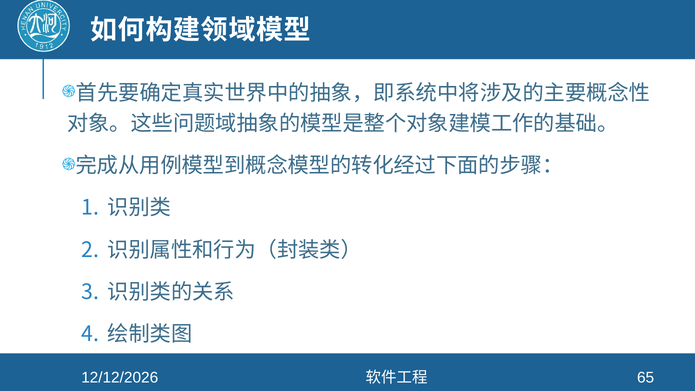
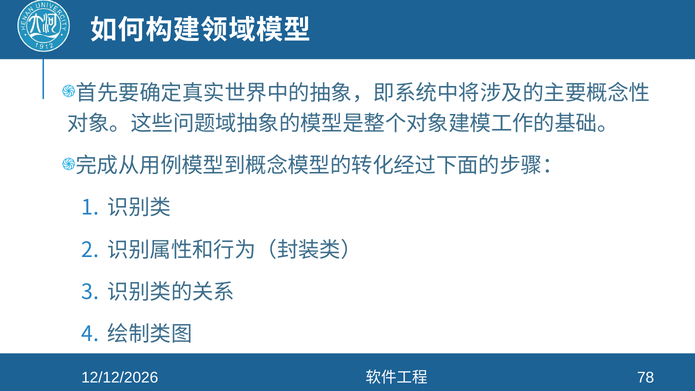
65: 65 -> 78 (646, 378)
